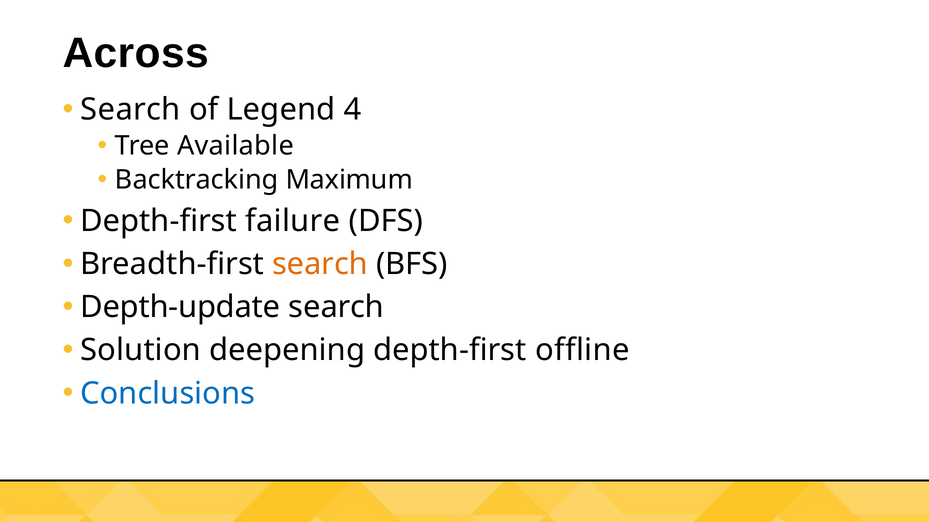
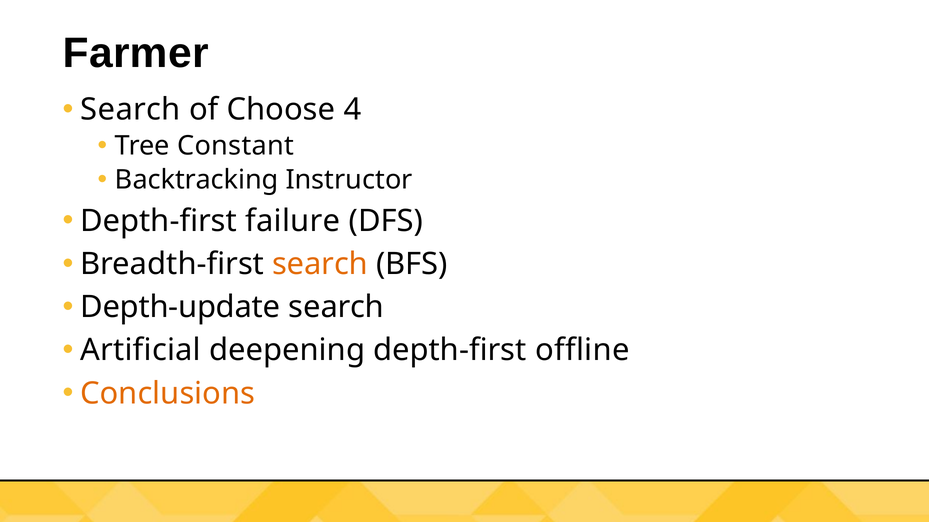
Across: Across -> Farmer (136, 53)
Legend: Legend -> Choose (281, 110)
Available: Available -> Constant (236, 146)
Maximum: Maximum -> Instructor (349, 180)
Solution: Solution -> Artificial (141, 351)
Conclusions colour: blue -> orange (168, 394)
